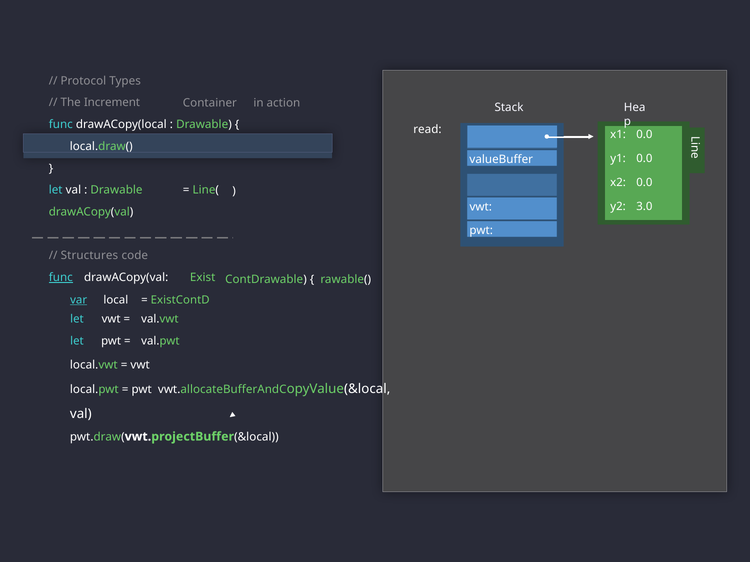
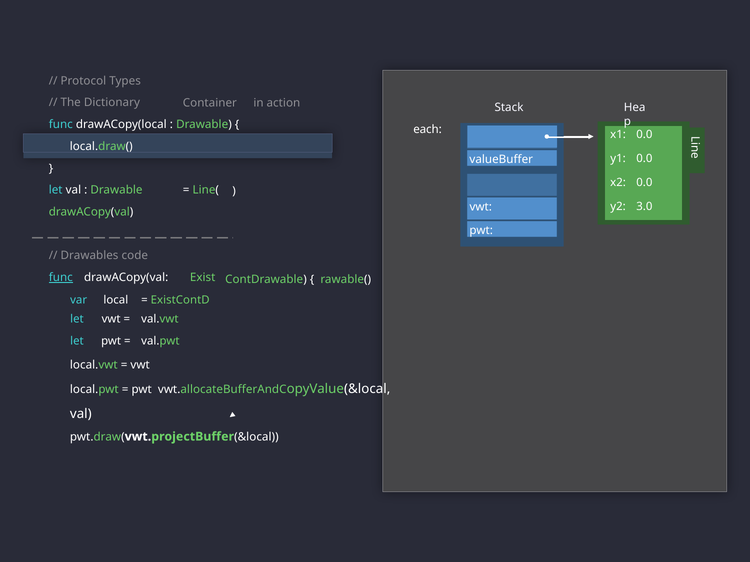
Increment: Increment -> Dictionary (112, 103)
read: read -> each (428, 130)
Structures: Structures -> Drawables (89, 256)
var underline: present -> none (79, 300)
